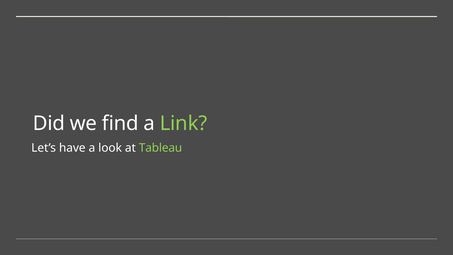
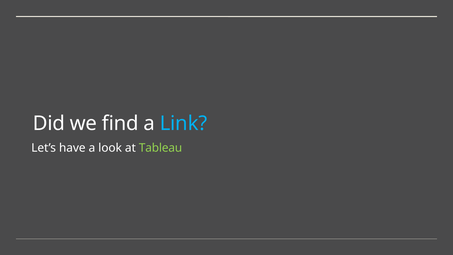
Link colour: light green -> light blue (183, 123)
